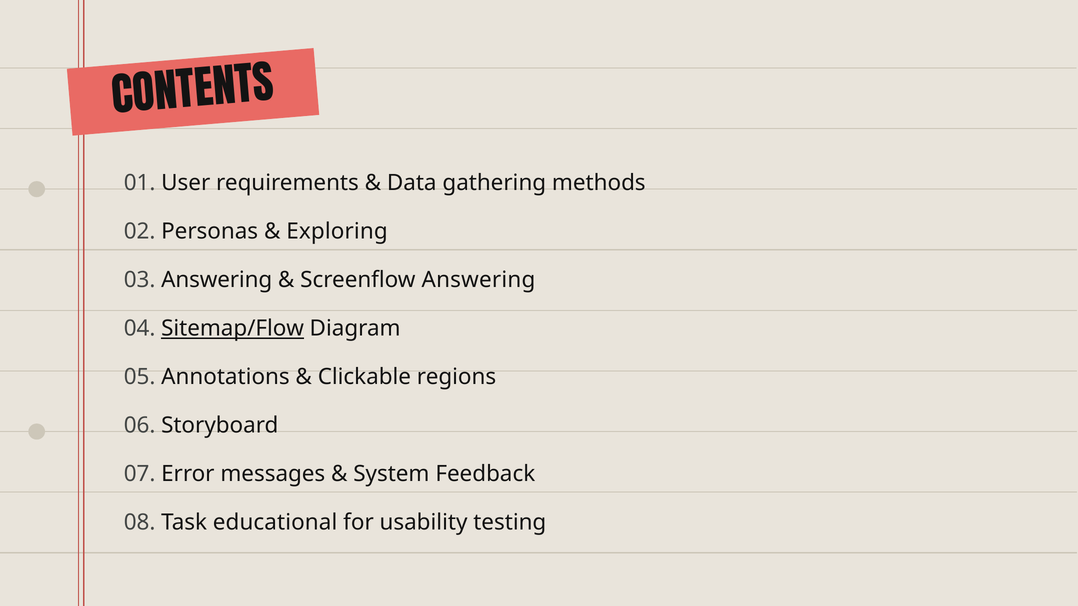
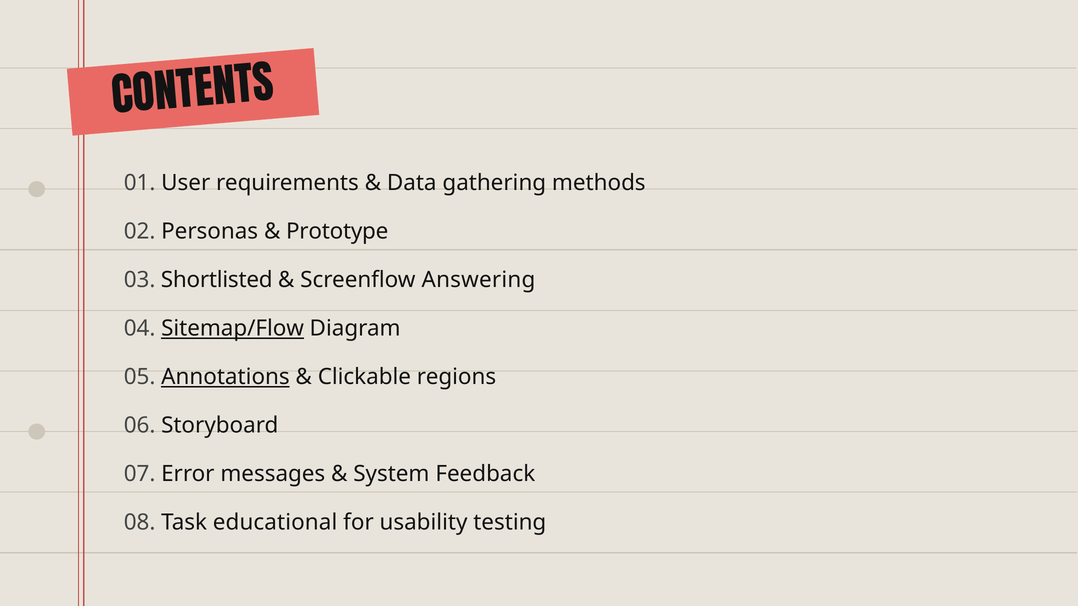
Exploring: Exploring -> Prototype (337, 232)
03 Answering: Answering -> Shortlisted (217, 280)
Annotations underline: none -> present (225, 377)
